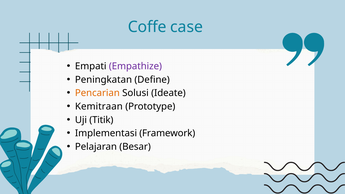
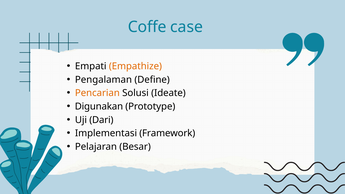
Empathize colour: purple -> orange (135, 66)
Peningkatan: Peningkatan -> Pengalaman (103, 80)
Kemitraan: Kemitraan -> Digunakan (99, 106)
Titik: Titik -> Dari (101, 120)
